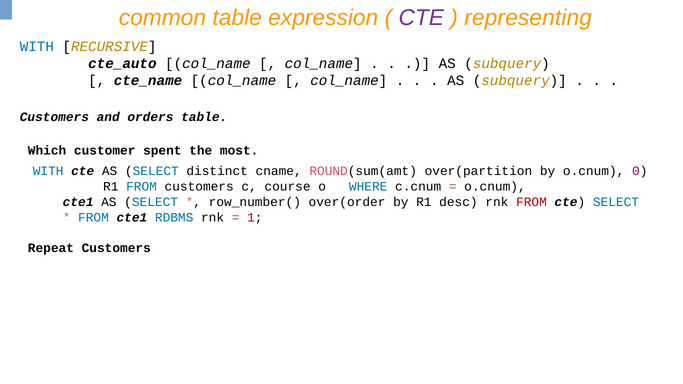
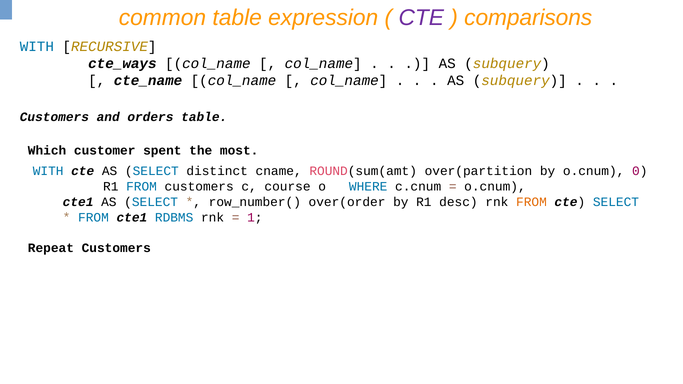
representing: representing -> comparisons (528, 18)
cte_auto: cte_auto -> cte_ways (122, 63)
FROM colour: red -> orange (531, 202)
